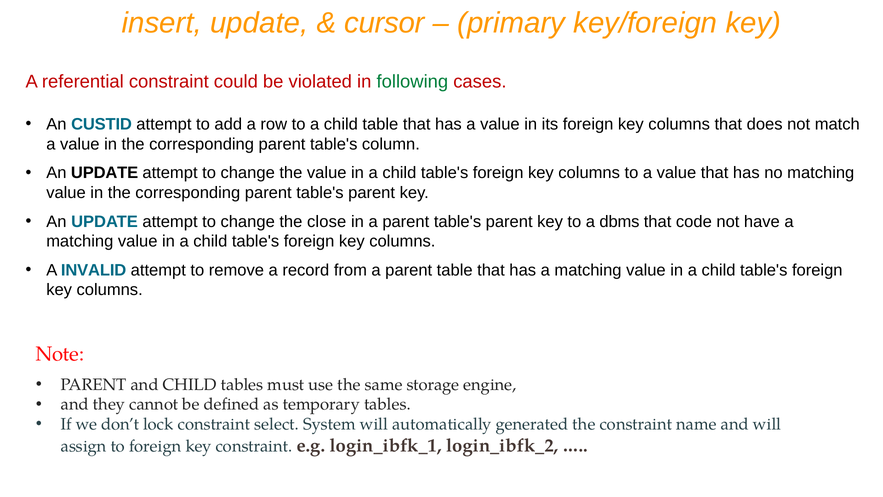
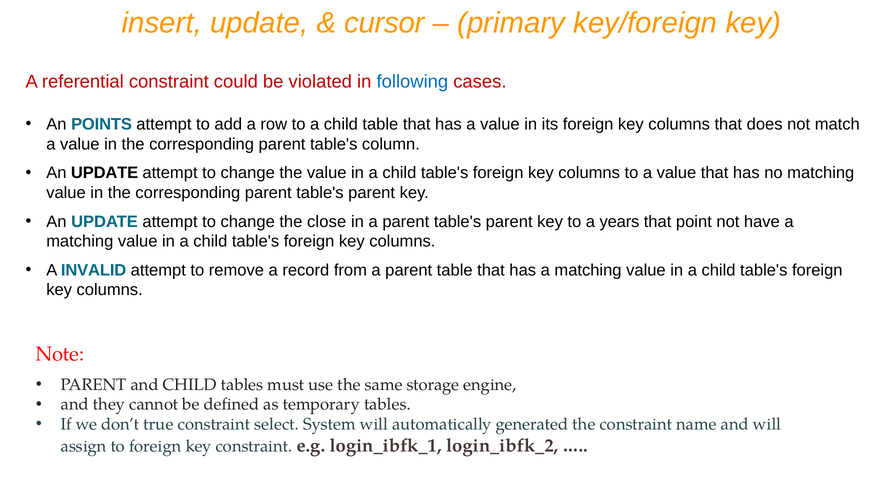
following colour: green -> blue (412, 81)
CUSTID: CUSTID -> POINTS (102, 124)
dbms: dbms -> years (619, 221)
code: code -> point (694, 221)
lock: lock -> true (158, 424)
